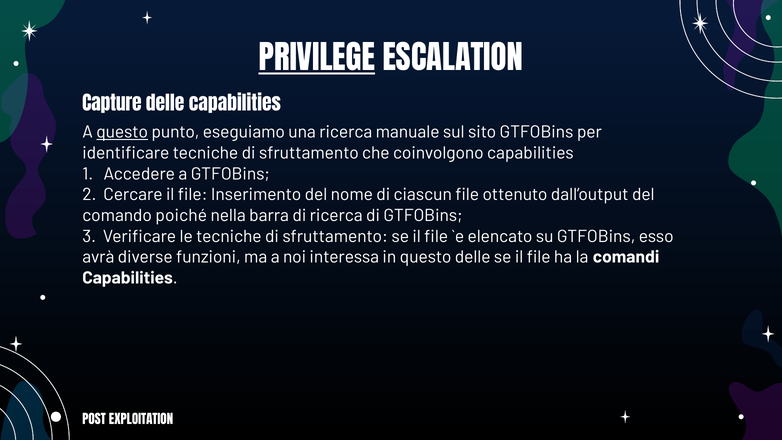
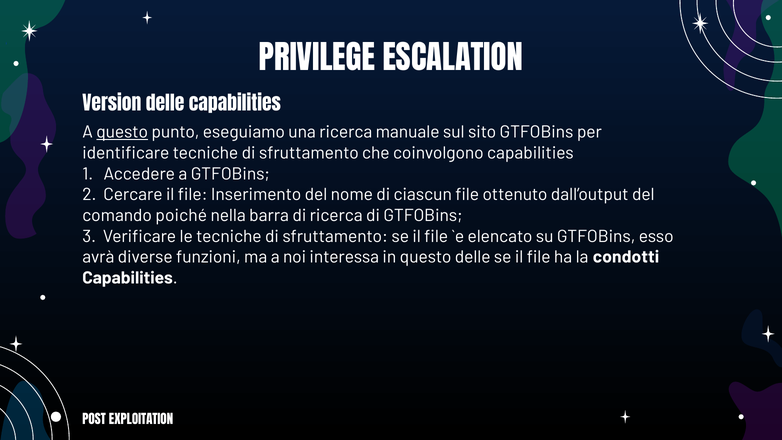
PRIVILEGE underline: present -> none (317, 60)
Capture: Capture -> Version (112, 104)
comandi: comandi -> condotti (626, 257)
